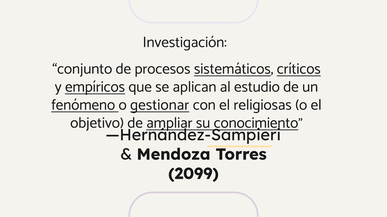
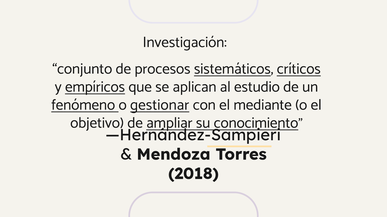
religiosas: religiosas -> mediante (263, 105)
2099: 2099 -> 2018 (193, 174)
